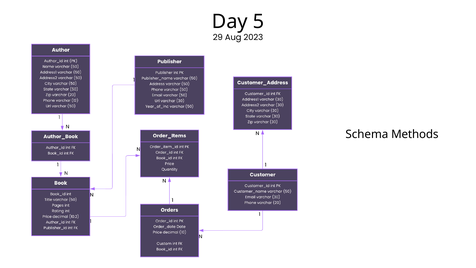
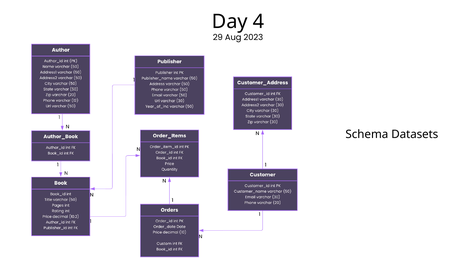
5: 5 -> 4 (258, 22)
Methods: Methods -> Datasets (415, 134)
